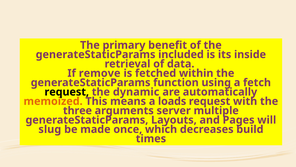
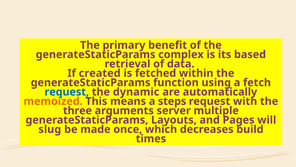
included: included -> complex (181, 54)
inside: inside -> based (250, 54)
remove: remove -> created (100, 73)
request colour: black -> blue (67, 92)
loads: loads -> steps (172, 101)
